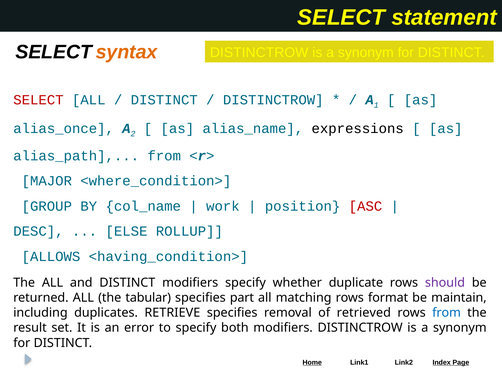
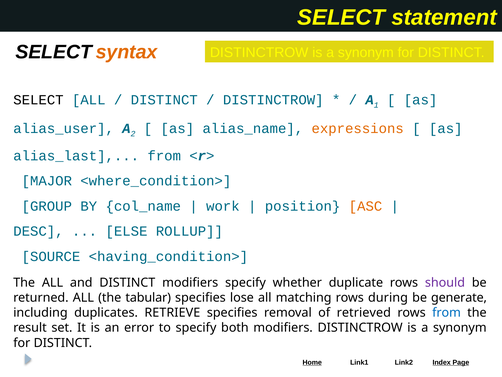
SELECT colour: red -> black (38, 100)
alias_once: alias_once -> alias_user (64, 128)
expressions colour: black -> orange (358, 128)
alias_path: alias_path -> alias_last (76, 156)
ASC colour: red -> orange (365, 206)
ALLOWS: ALLOWS -> SOURCE (51, 256)
part: part -> lose (242, 297)
format: format -> during (388, 297)
maintain: maintain -> generate (459, 297)
